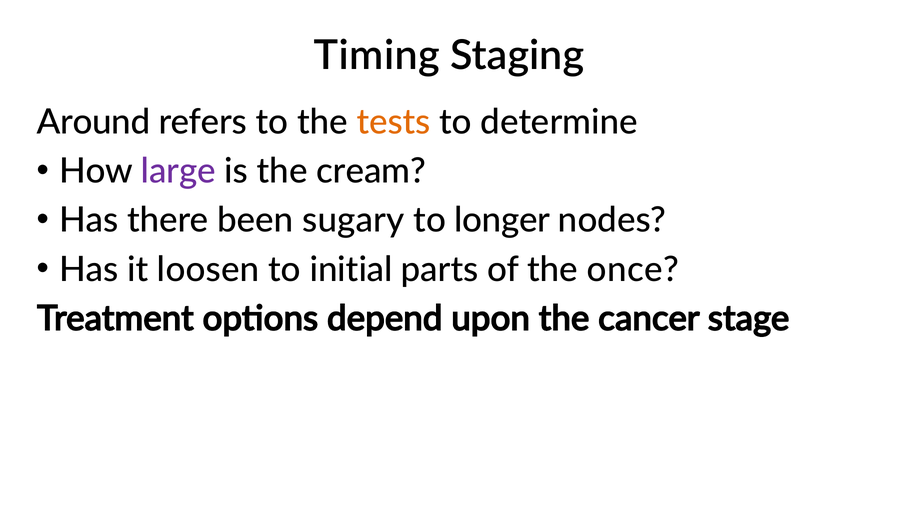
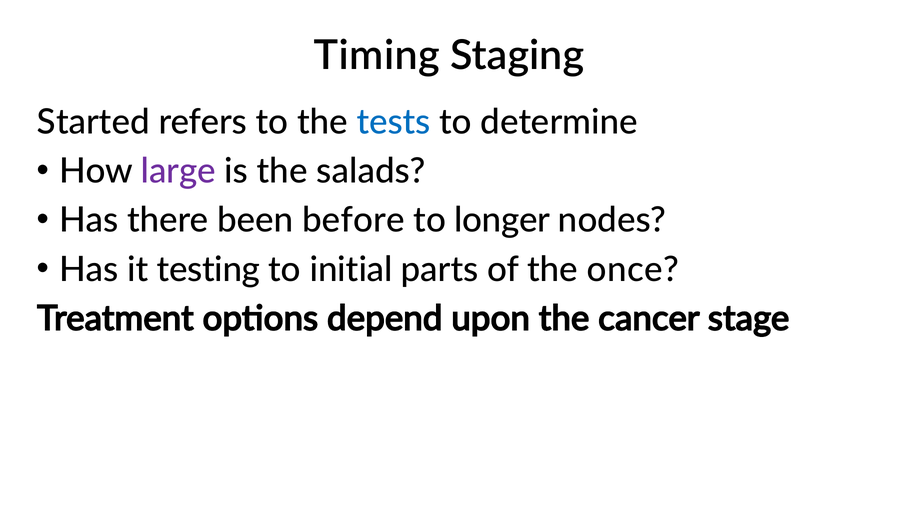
Around: Around -> Started (93, 122)
tests colour: orange -> blue (394, 122)
cream: cream -> salads (371, 172)
sugary: sugary -> before (353, 221)
loosen: loosen -> testing (208, 270)
